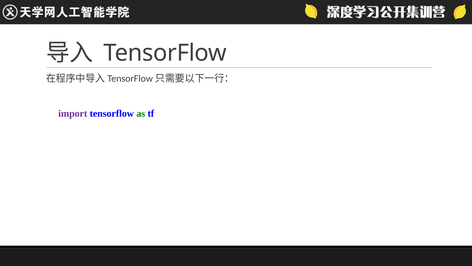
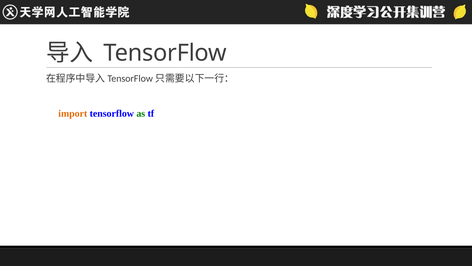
import colour: purple -> orange (73, 113)
